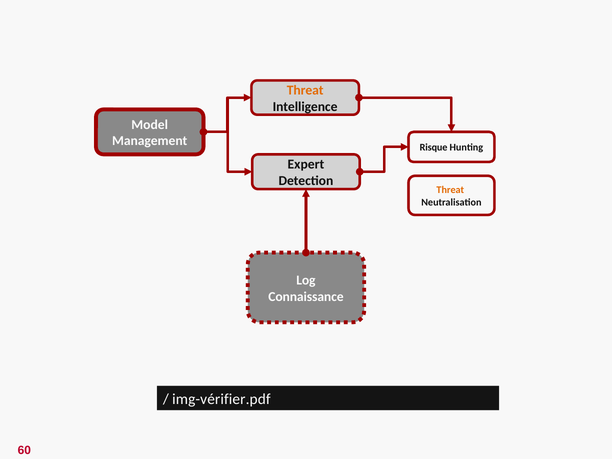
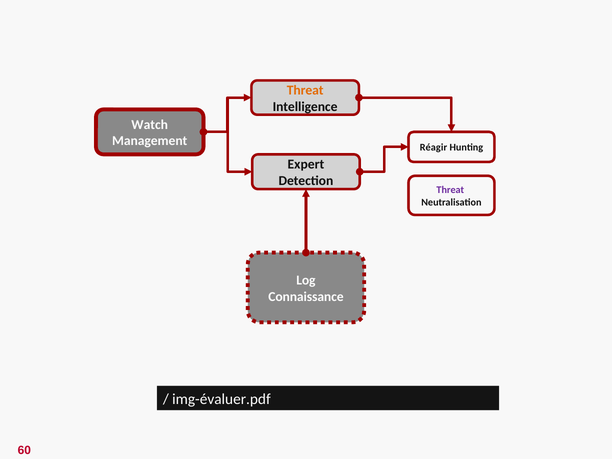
Model: Model -> Watch (150, 125)
Risque: Risque -> Réagir (433, 148)
Threat colour: orange -> purple (450, 190)
img-vérifier.pdf: img-vérifier.pdf -> img-évaluer.pdf (221, 399)
